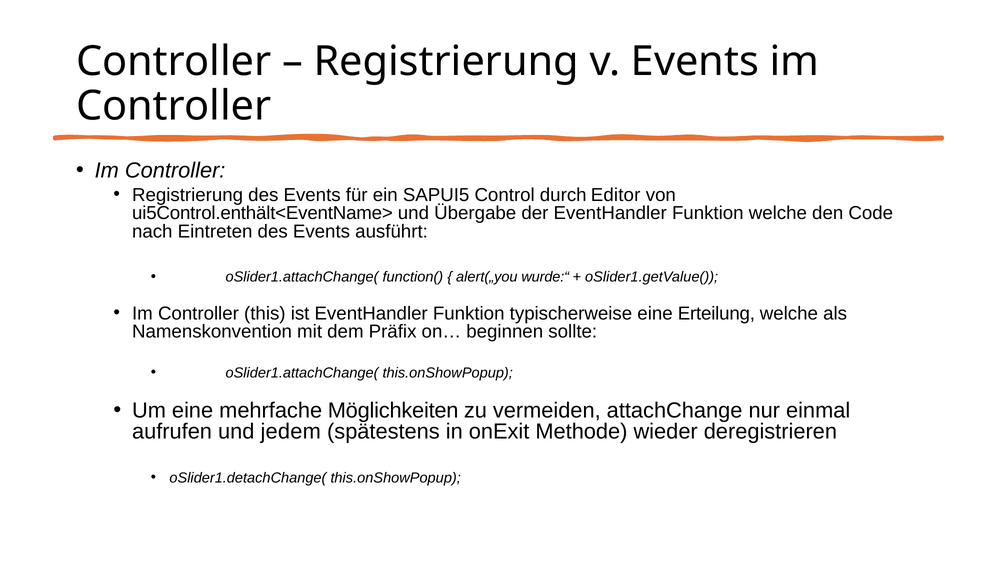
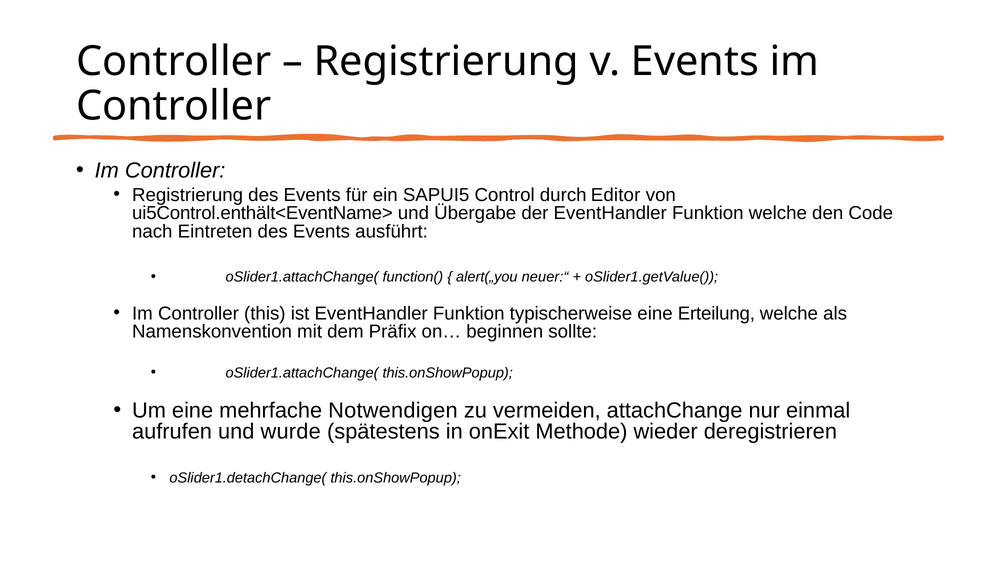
wurde:“: wurde:“ -> neuer:“ (545, 277)
Möglichkeiten: Möglichkeiten -> Notwendigen (393, 410)
jedem: jedem -> wurde (291, 432)
